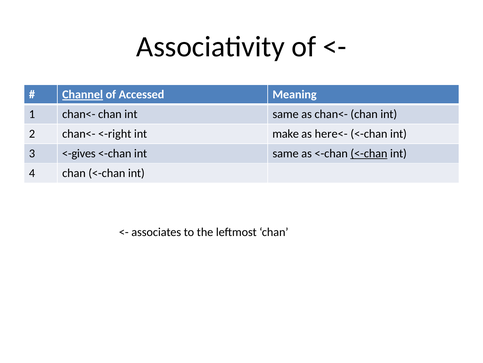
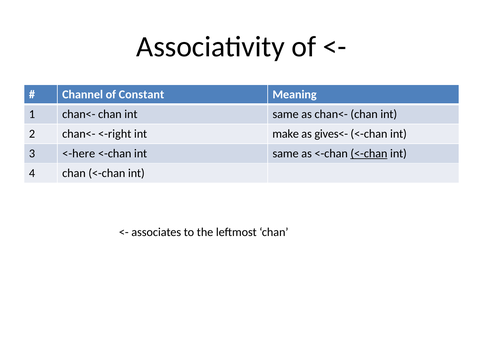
Channel underline: present -> none (83, 94)
Accessed: Accessed -> Constant (141, 94)
here<-: here<- -> gives<- (331, 134)
<-gives: <-gives -> <-here (79, 153)
